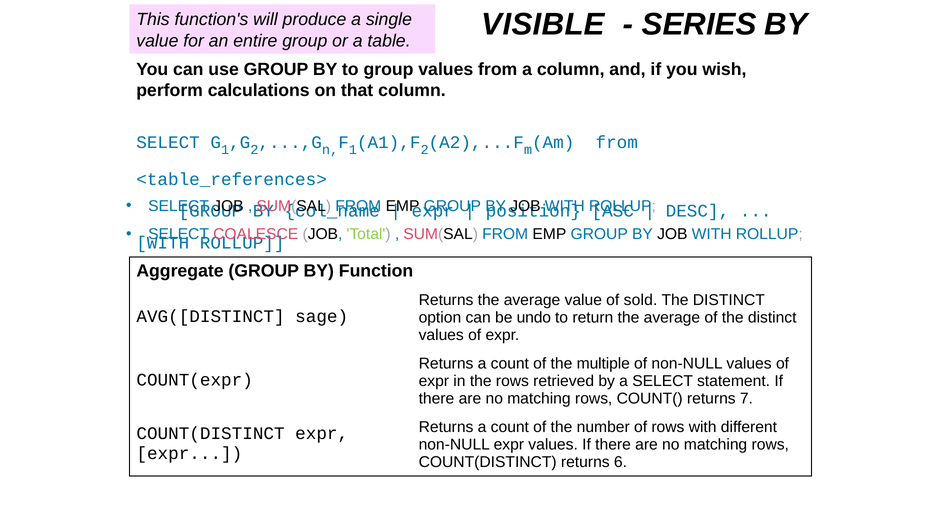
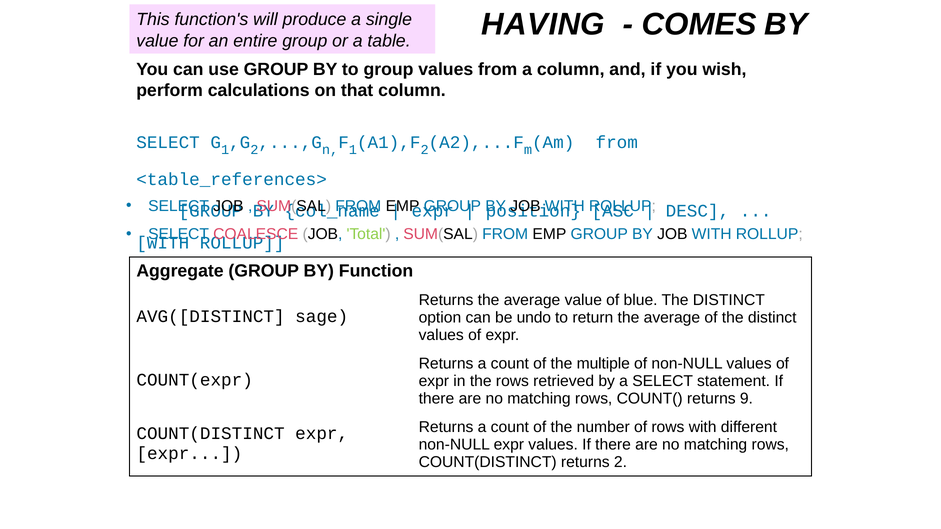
VISIBLE: VISIBLE -> HAVING (543, 24)
SERIES: SERIES -> COMES (699, 24)
sold: sold -> blue (641, 300)
7: 7 -> 9 (746, 399)
returns 6: 6 -> 2 (620, 462)
